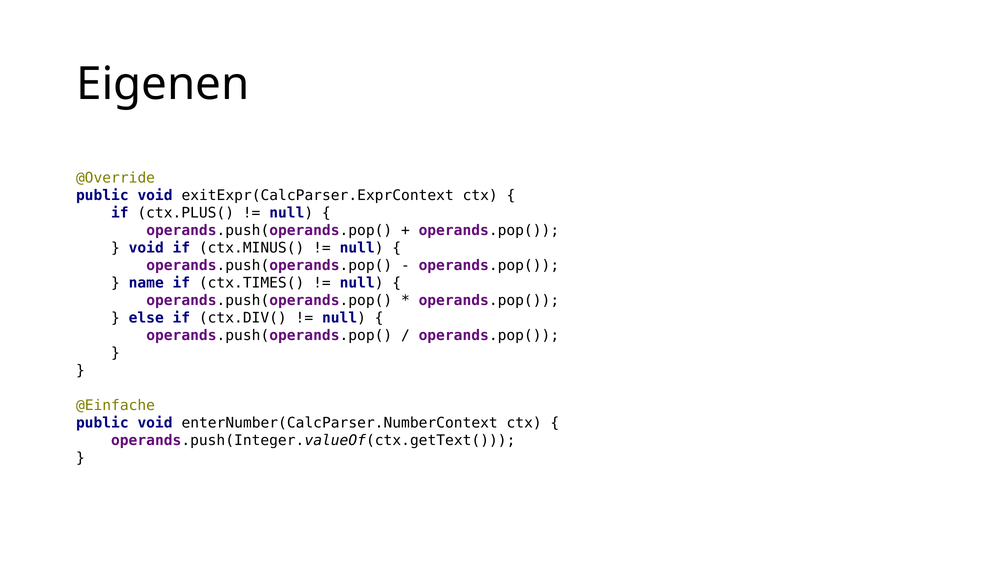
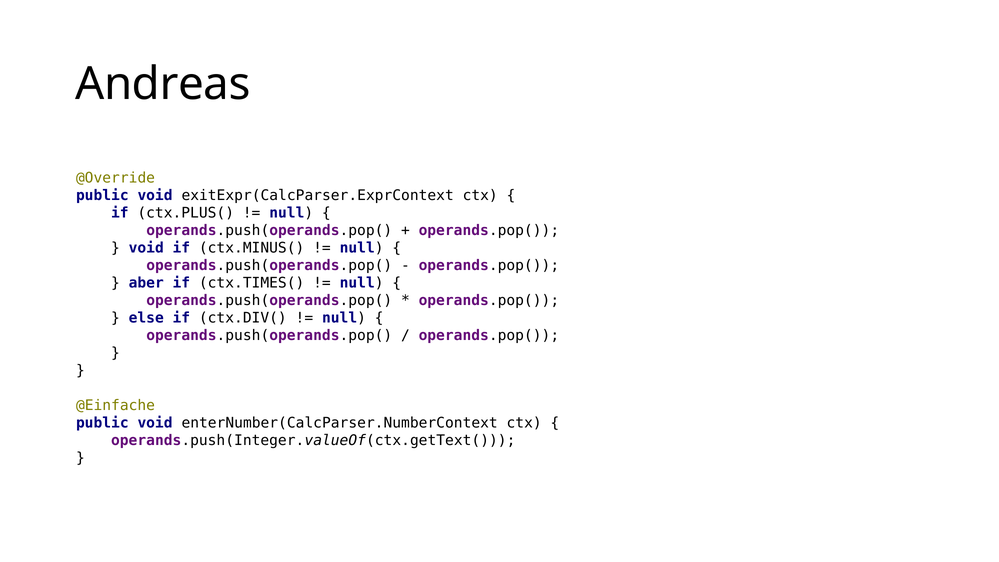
Eigenen: Eigenen -> Andreas (163, 84)
name: name -> aber (146, 283)
